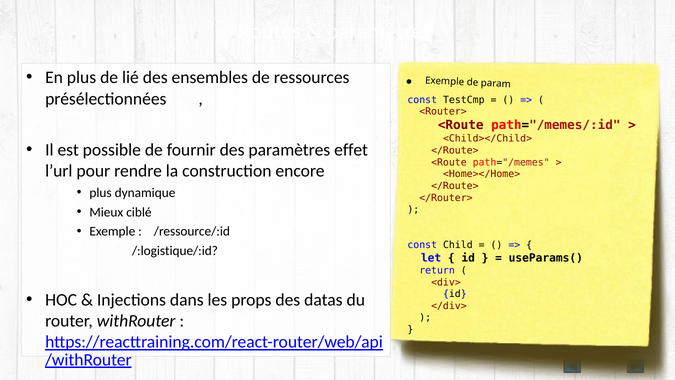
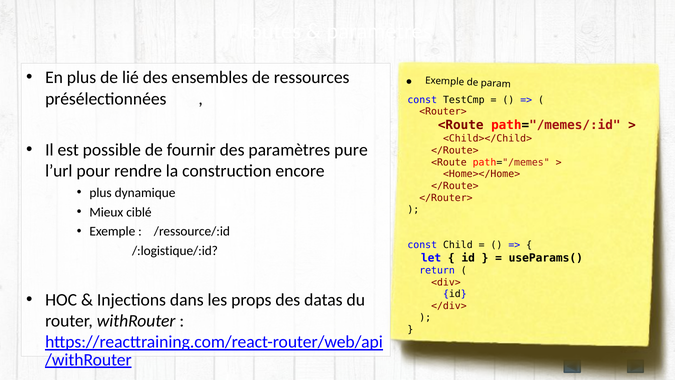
effet: effet -> pure (351, 150)
